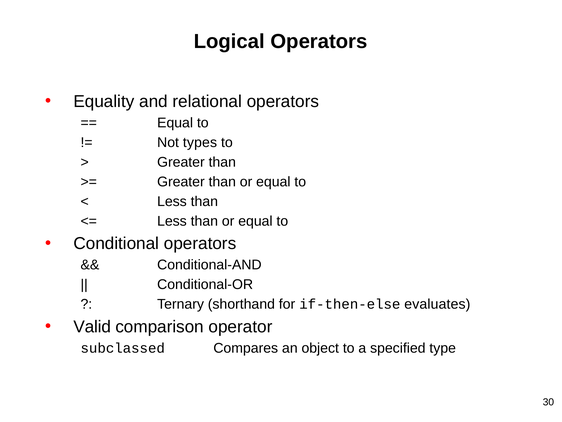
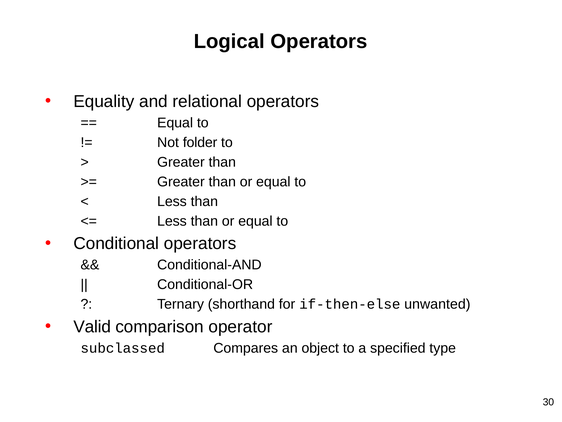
types: types -> folder (200, 142)
evaluates: evaluates -> unwanted (437, 304)
